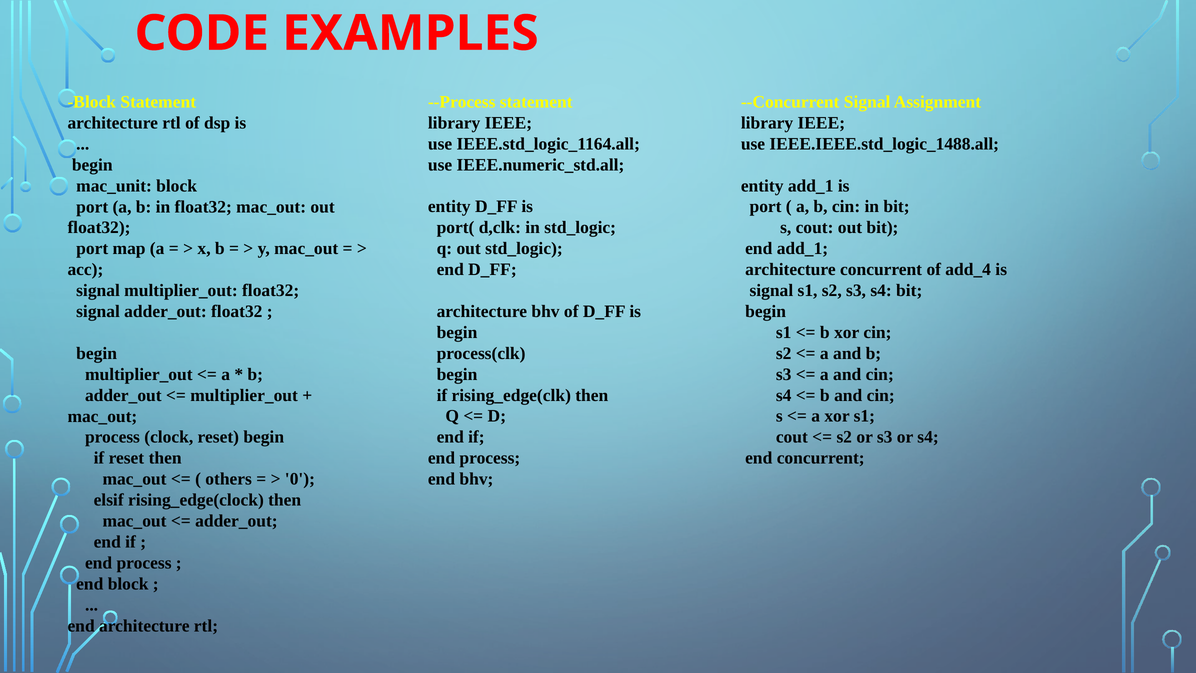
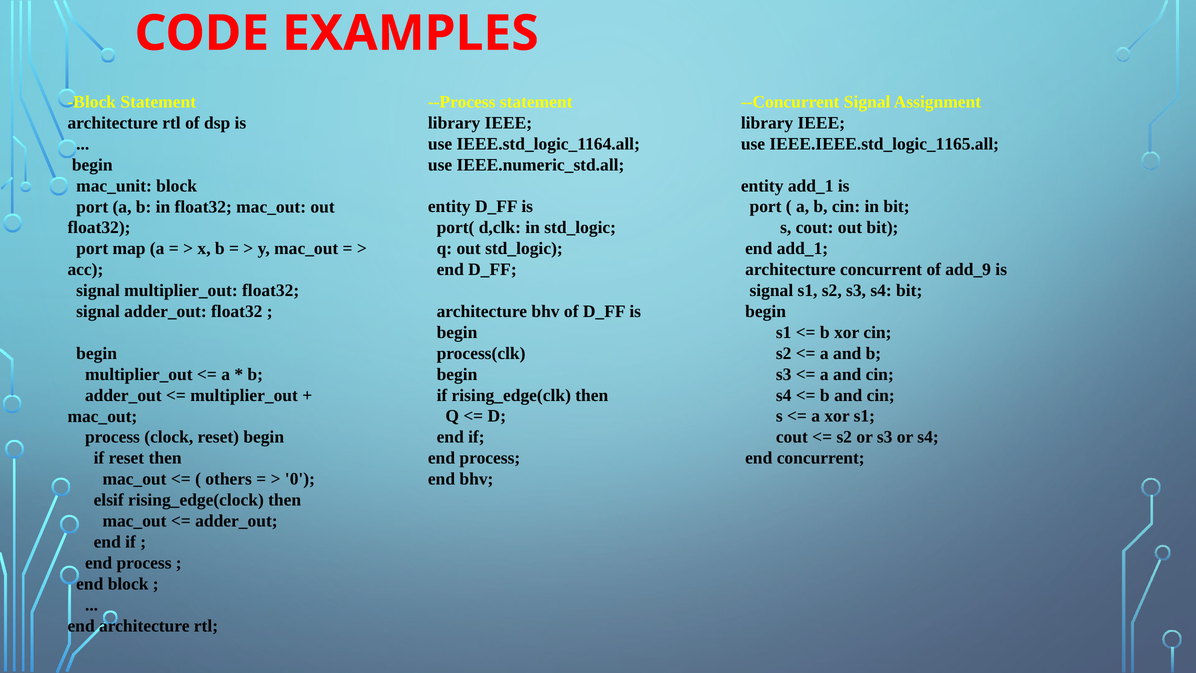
IEEE.IEEE.std_logic_1488.all: IEEE.IEEE.std_logic_1488.all -> IEEE.IEEE.std_logic_1165.all (884, 144)
add_4: add_4 -> add_9 (968, 269)
